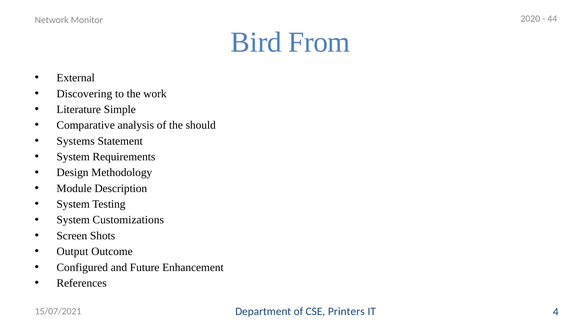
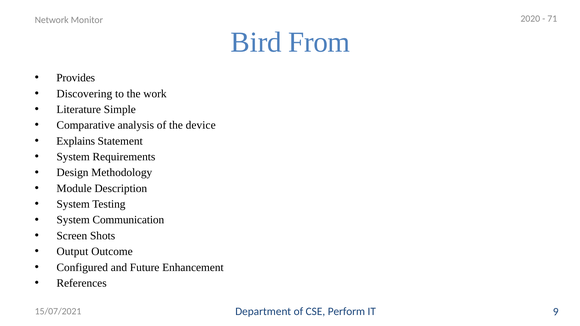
44: 44 -> 71 (552, 19)
External: External -> Provides (76, 78)
should: should -> device (201, 125)
Systems: Systems -> Explains (76, 141)
Customizations: Customizations -> Communication (128, 220)
Printers: Printers -> Perform (346, 312)
4: 4 -> 9 (556, 312)
